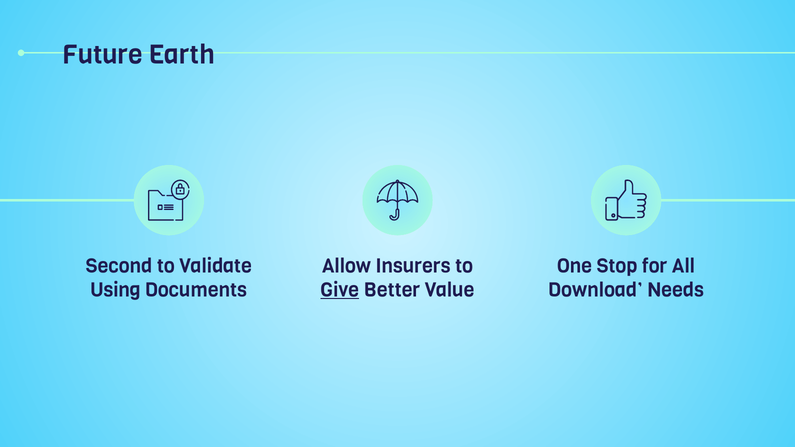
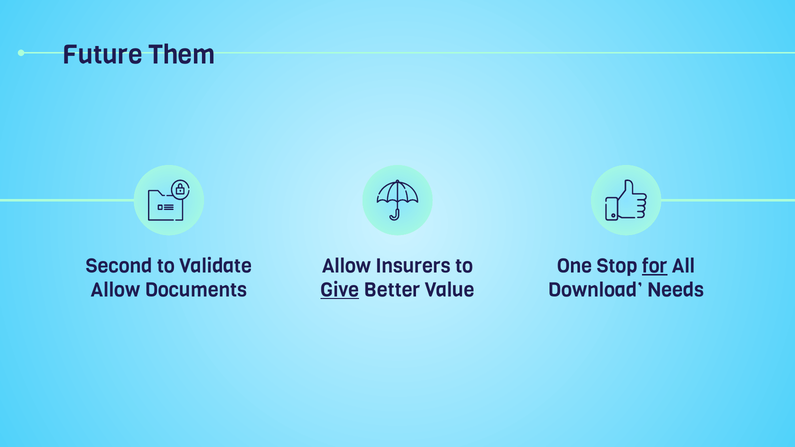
Earth: Earth -> Them (182, 55)
for underline: none -> present (655, 266)
Using: Using -> Allow (115, 290)
